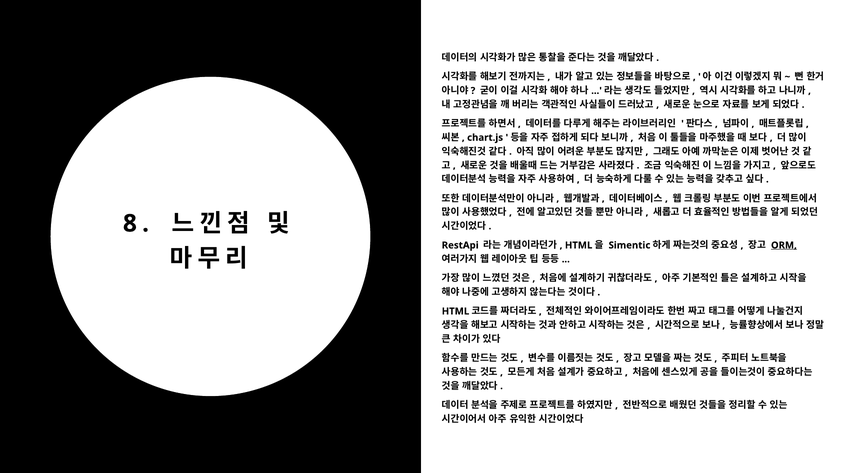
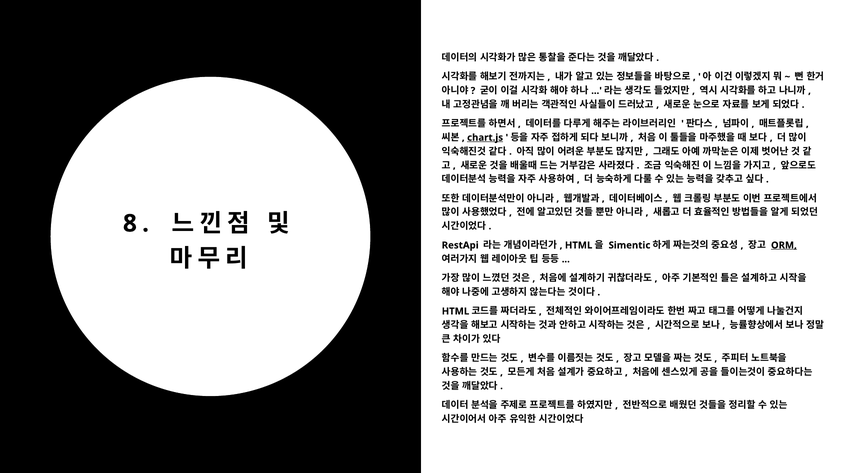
chart.js underline: none -> present (485, 138)
